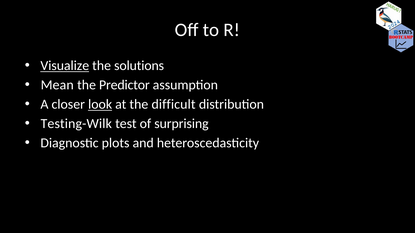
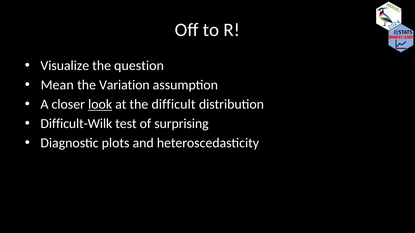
Visualize underline: present -> none (65, 66)
solutions: solutions -> question (139, 66)
Predictor: Predictor -> Variation (124, 85)
Testing-Wilk: Testing-Wilk -> Difficult-Wilk (76, 124)
